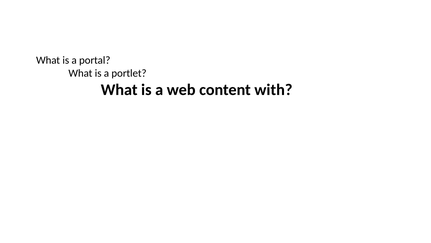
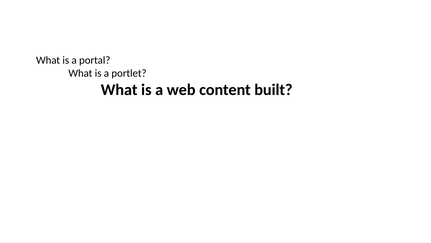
with: with -> built (273, 90)
